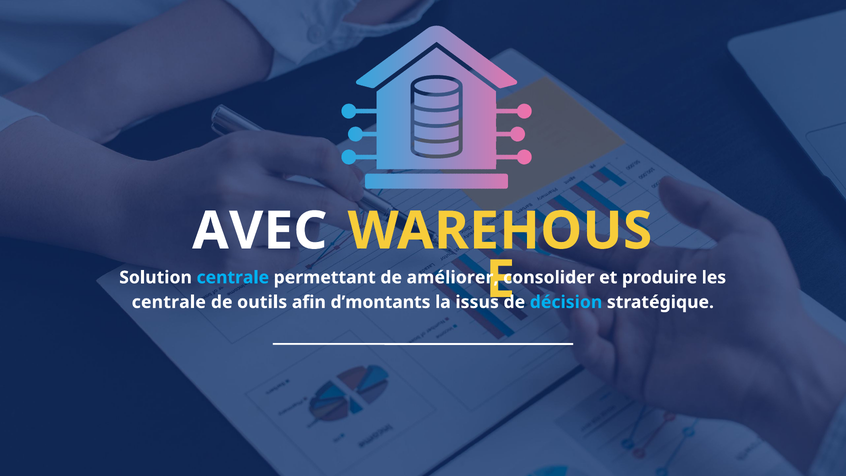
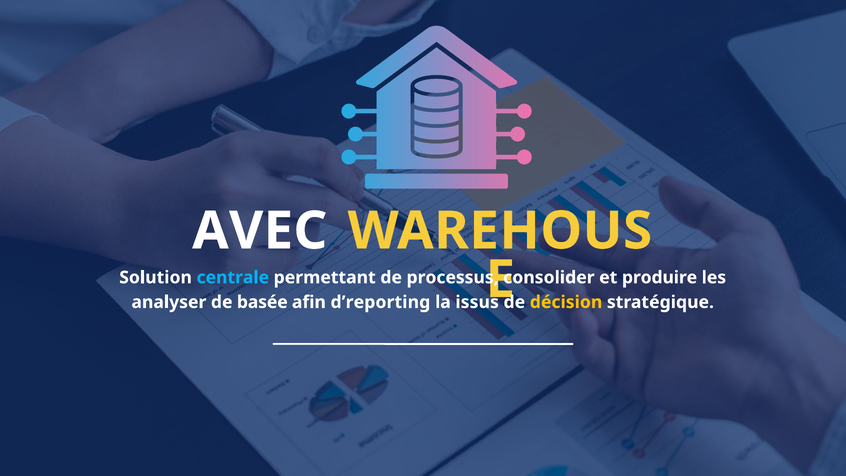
améliorer: améliorer -> processus (453, 277)
centrale: centrale -> analyser (169, 302)
outils: outils -> basée (262, 302)
d’montants: d’montants -> d’reporting (380, 302)
décision colour: light blue -> yellow (566, 302)
